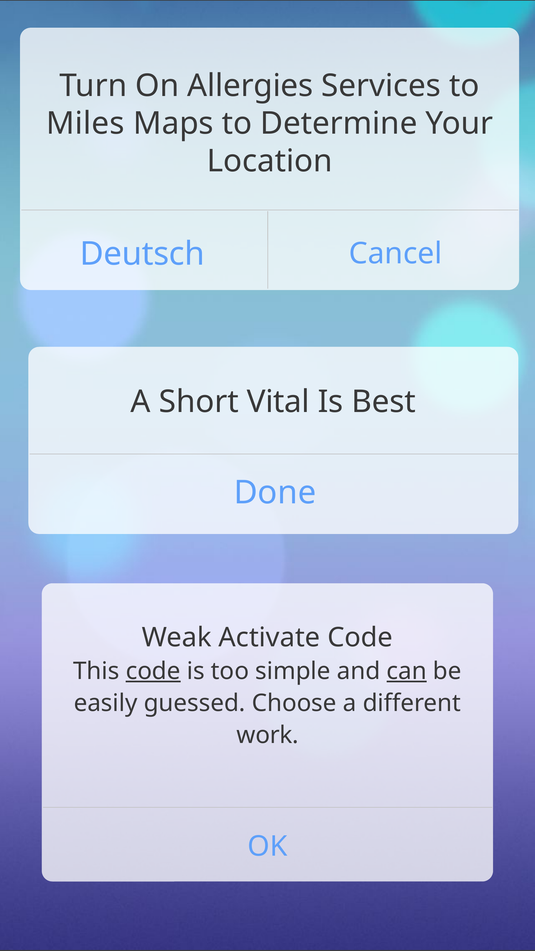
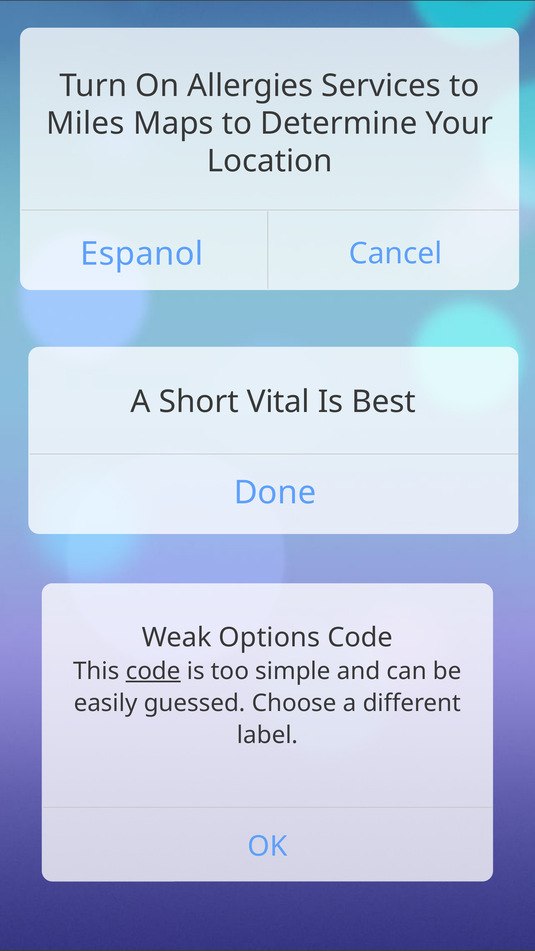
Deutsch: Deutsch -> Espanol (142, 254)
Activate: Activate -> Options (269, 638)
can underline: present -> none (407, 672)
work: work -> label (268, 736)
